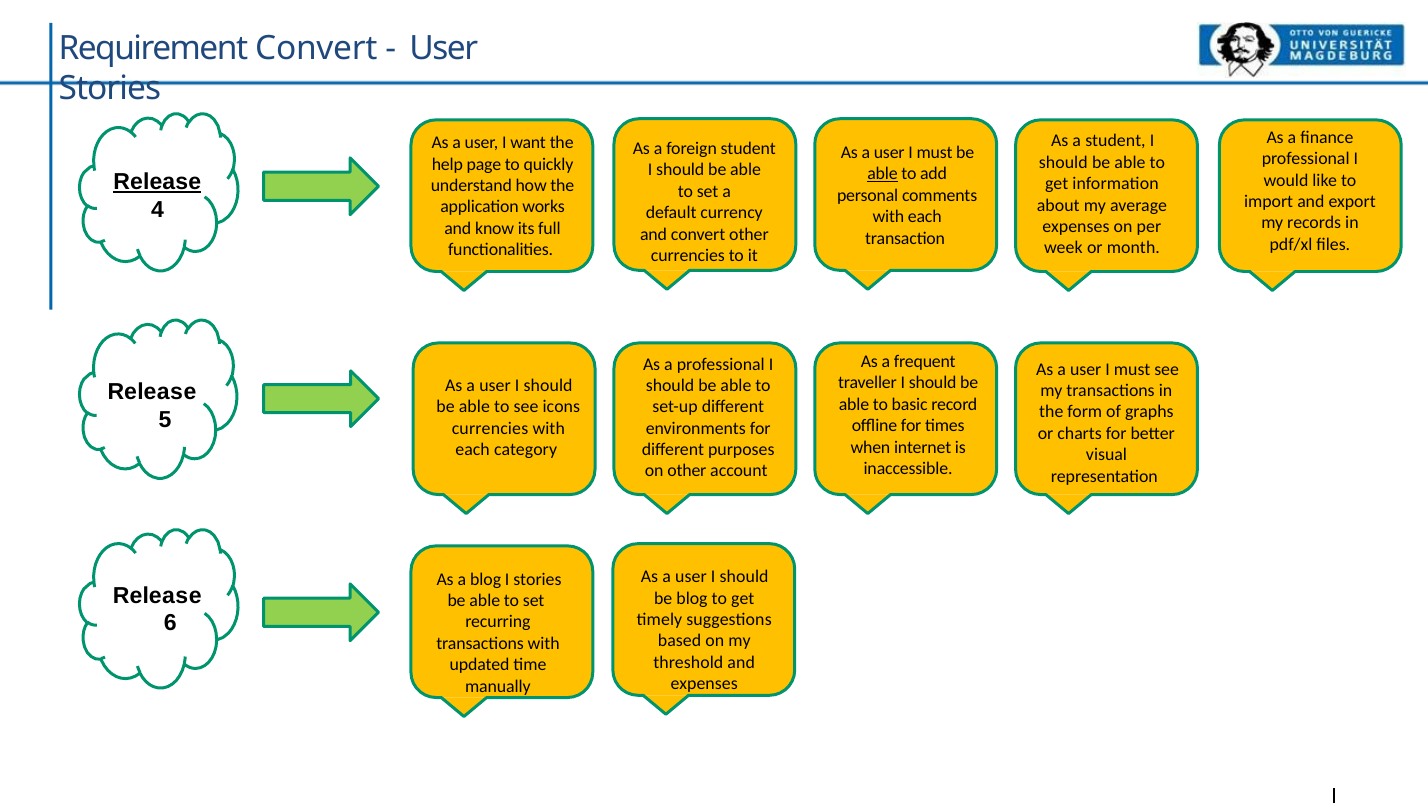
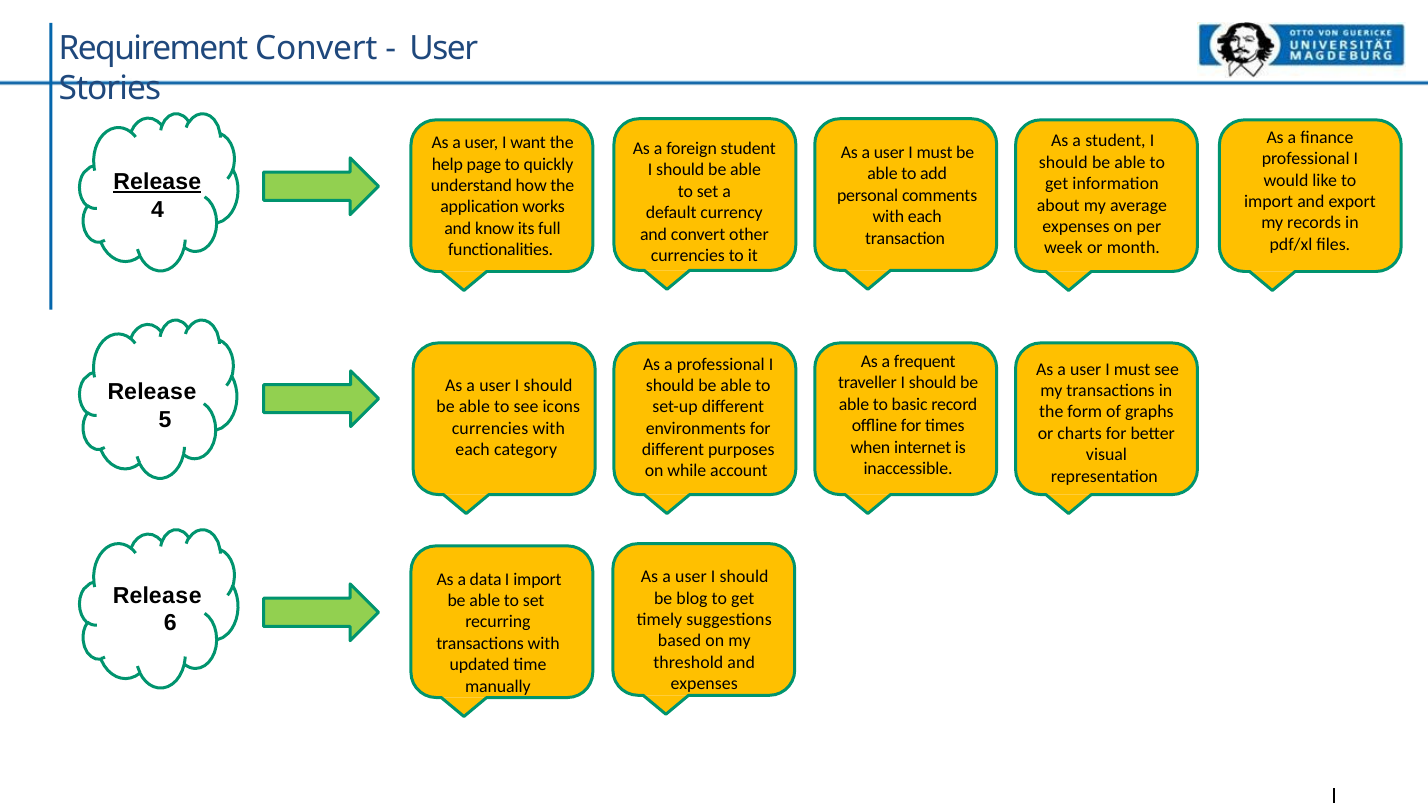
able underline: present -> none (883, 174)
on other: other -> while (687, 471)
a blog: blog -> data (486, 579)
I stories: stories -> import (537, 579)
